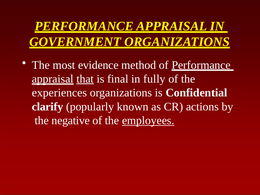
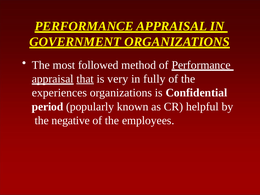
evidence: evidence -> followed (98, 65)
final: final -> very (118, 79)
clarify: clarify -> period (48, 107)
actions: actions -> helpful (202, 107)
employees underline: present -> none (148, 120)
